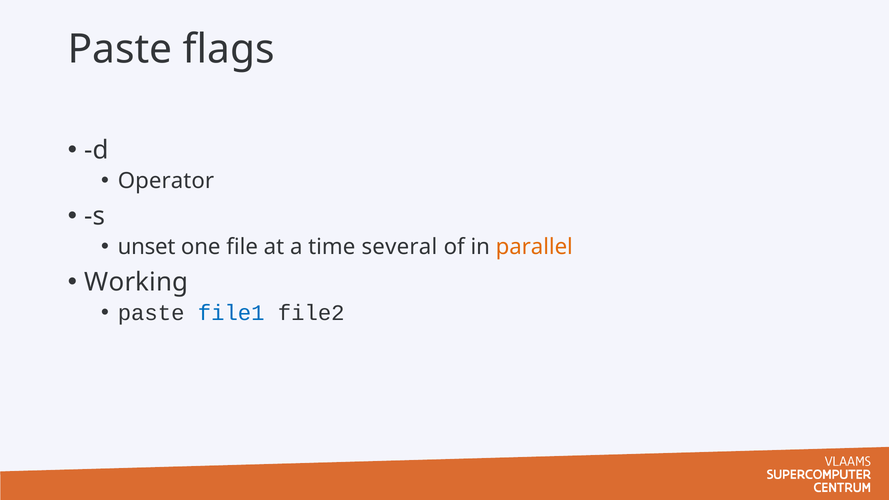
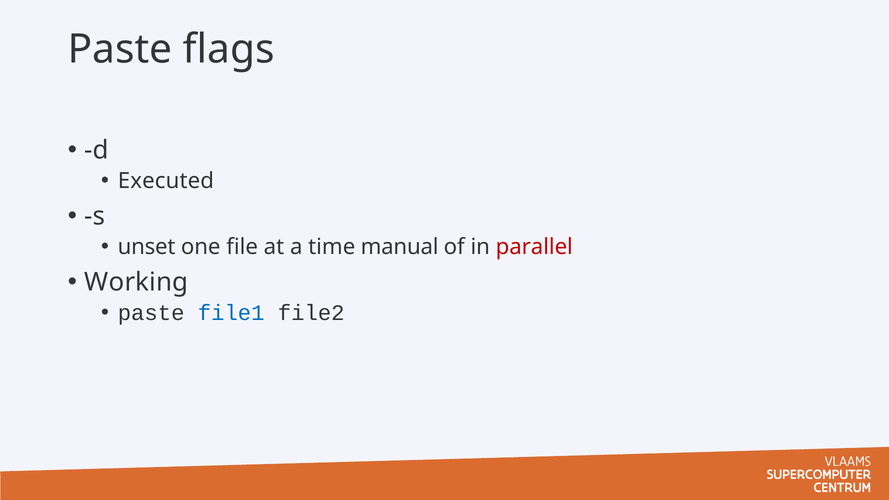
Operator: Operator -> Executed (166, 181)
several: several -> manual (400, 247)
parallel colour: orange -> red (534, 247)
